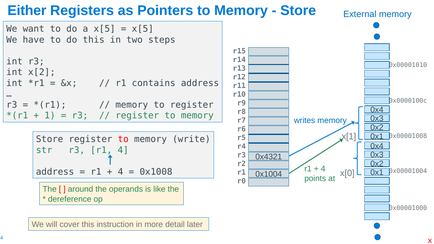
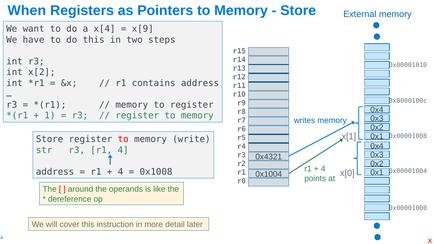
Either: Either -> When (27, 11)
a x[5: x[5 -> x[4 (105, 29)
x[5: x[5 -> x[9 (143, 29)
